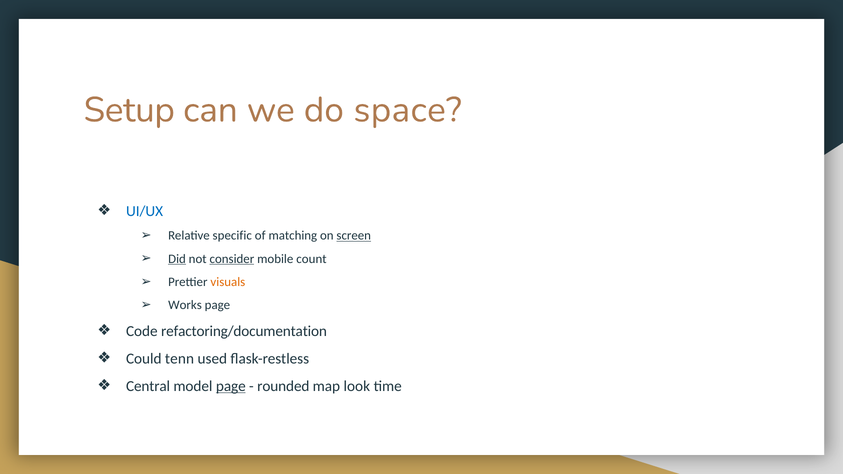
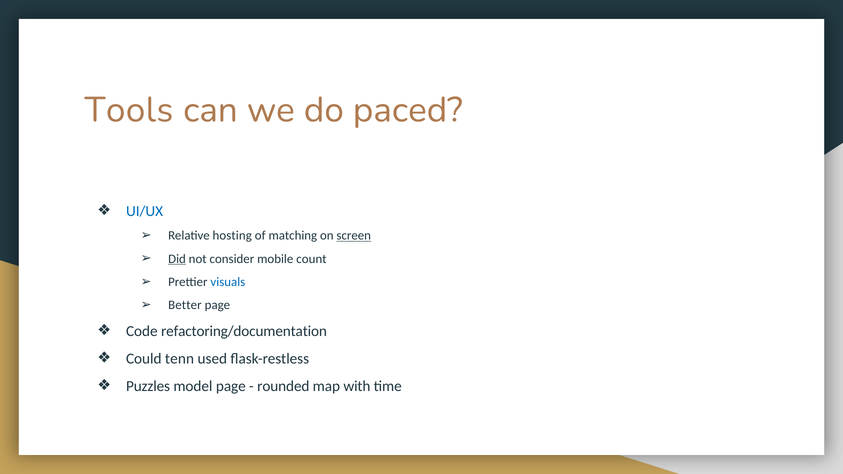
Setup: Setup -> Tools (129, 110)
space: space -> paced (408, 110)
specific: specific -> hosting (232, 236)
consider underline: present -> none (232, 259)
visuals colour: orange -> blue (228, 282)
Works: Works -> Better (185, 305)
Central: Central -> Puzzles (148, 386)
page underline: present -> none (231, 386)
look: look -> with (357, 386)
